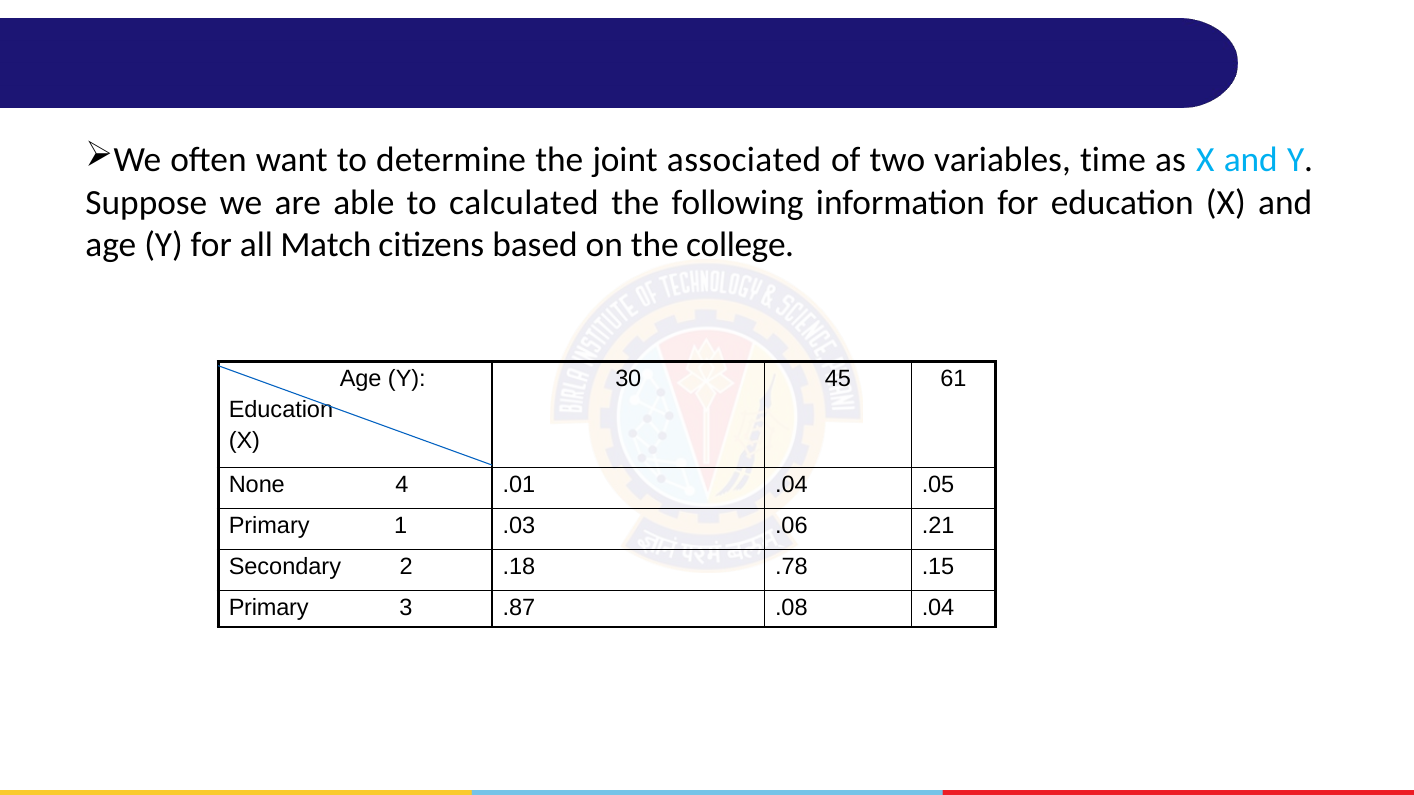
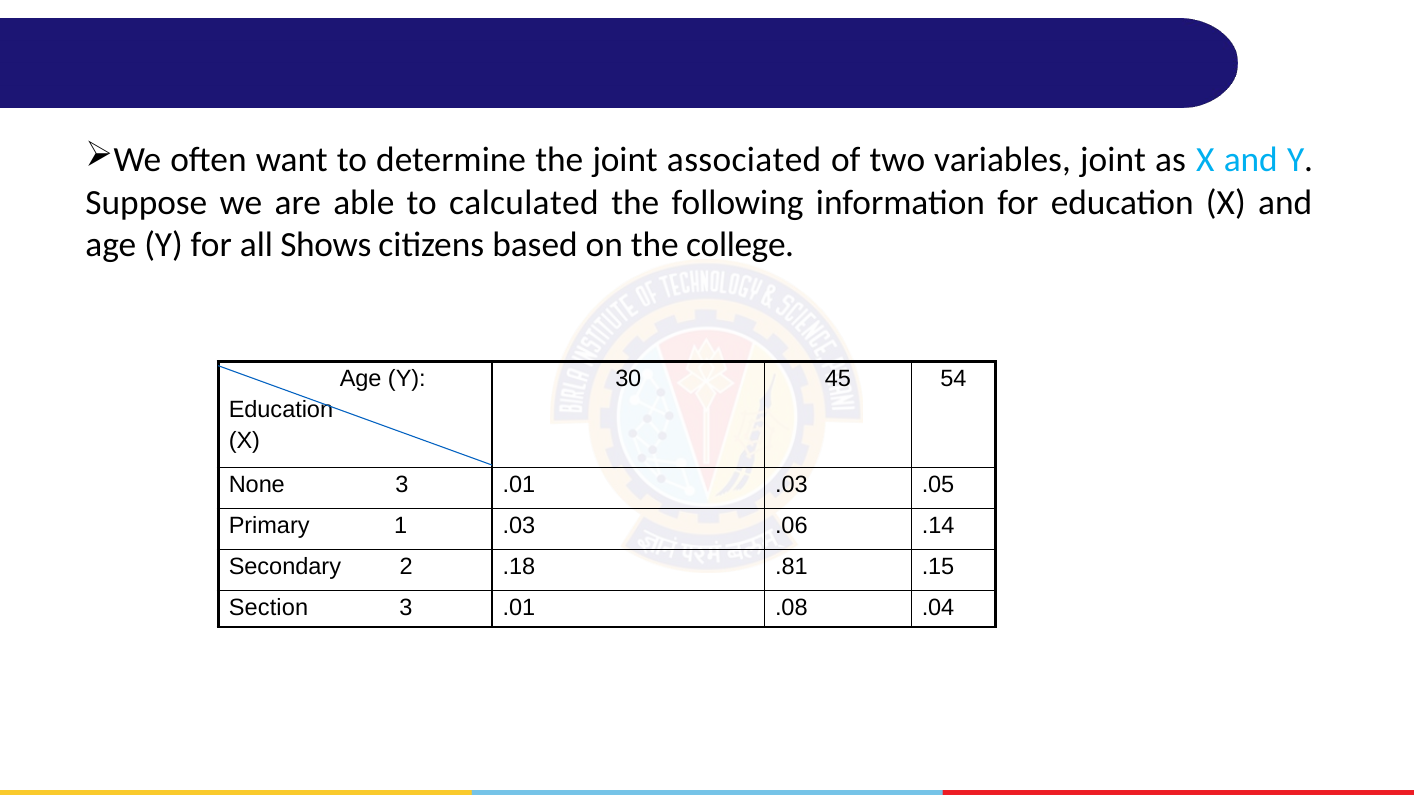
variables time: time -> joint (1113, 160)
Match: Match -> Shows (326, 245)
61: 61 -> 54 (954, 379)
None 4: 4 -> 3 (402, 485)
.01 .04: .04 -> .03 (791, 485)
.21: .21 -> .14 (938, 526)
.78: .78 -> .81 (791, 567)
Primary: Primary -> Section (268, 608)
.87: .87 -> .01 (519, 608)
